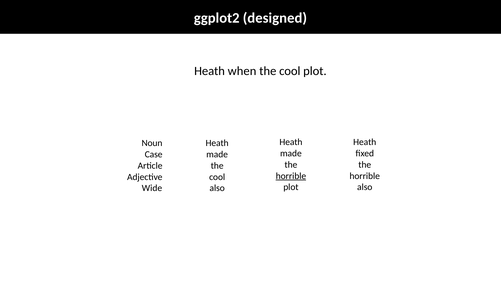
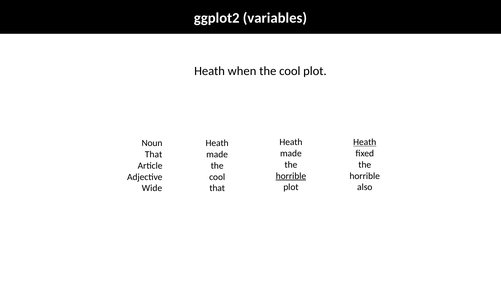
designed: designed -> variables (275, 18)
Heath underline: none -> present (365, 142)
Case: Case -> That (154, 154)
also: also -> that (217, 188)
